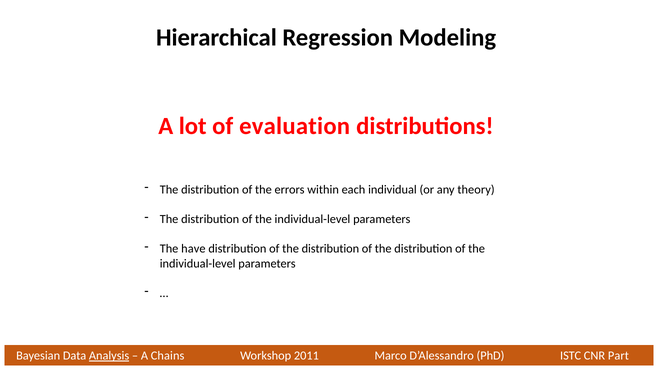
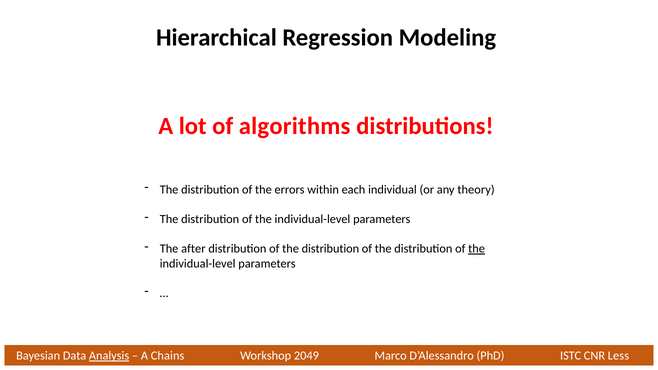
evaluation: evaluation -> algorithms (295, 126)
have: have -> after (193, 249)
the underline: none -> present (477, 249)
2011: 2011 -> 2049 (306, 356)
Part: Part -> Less (618, 356)
